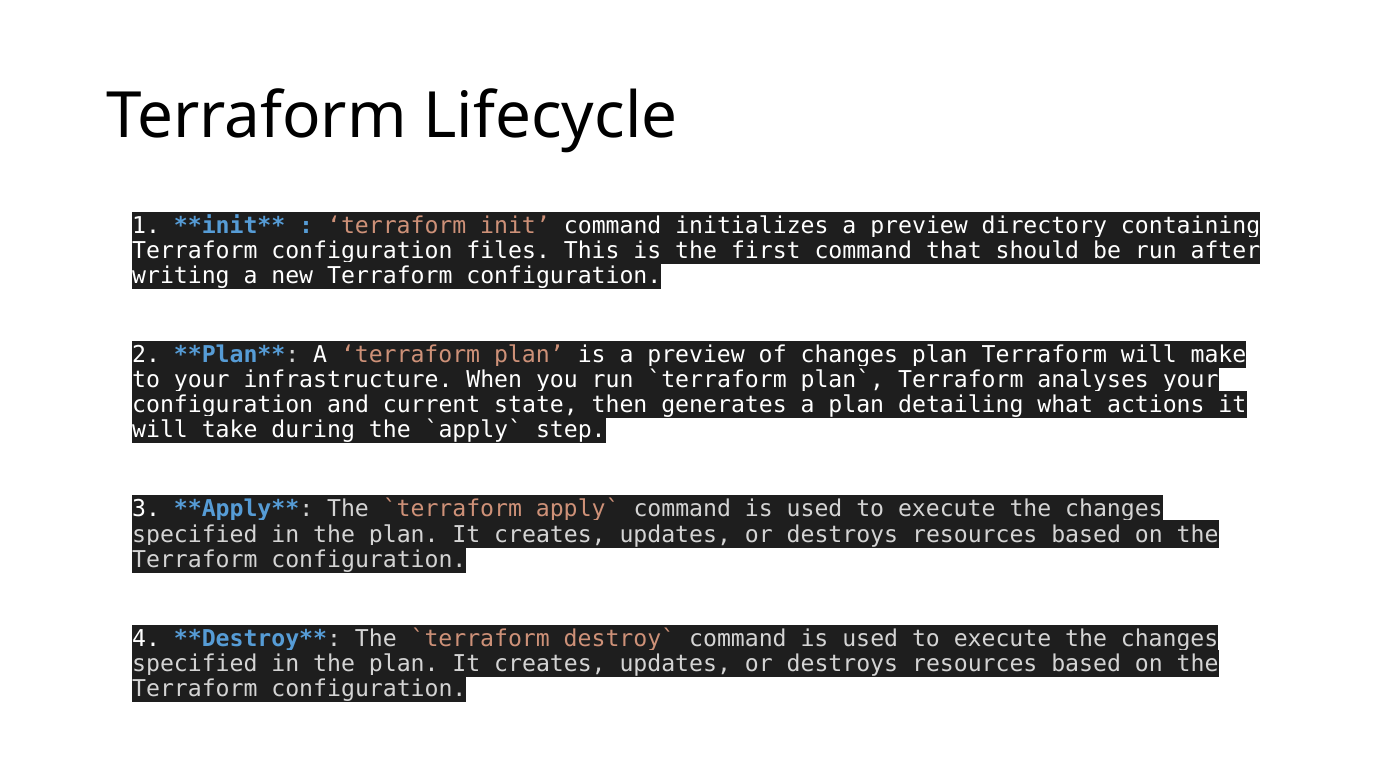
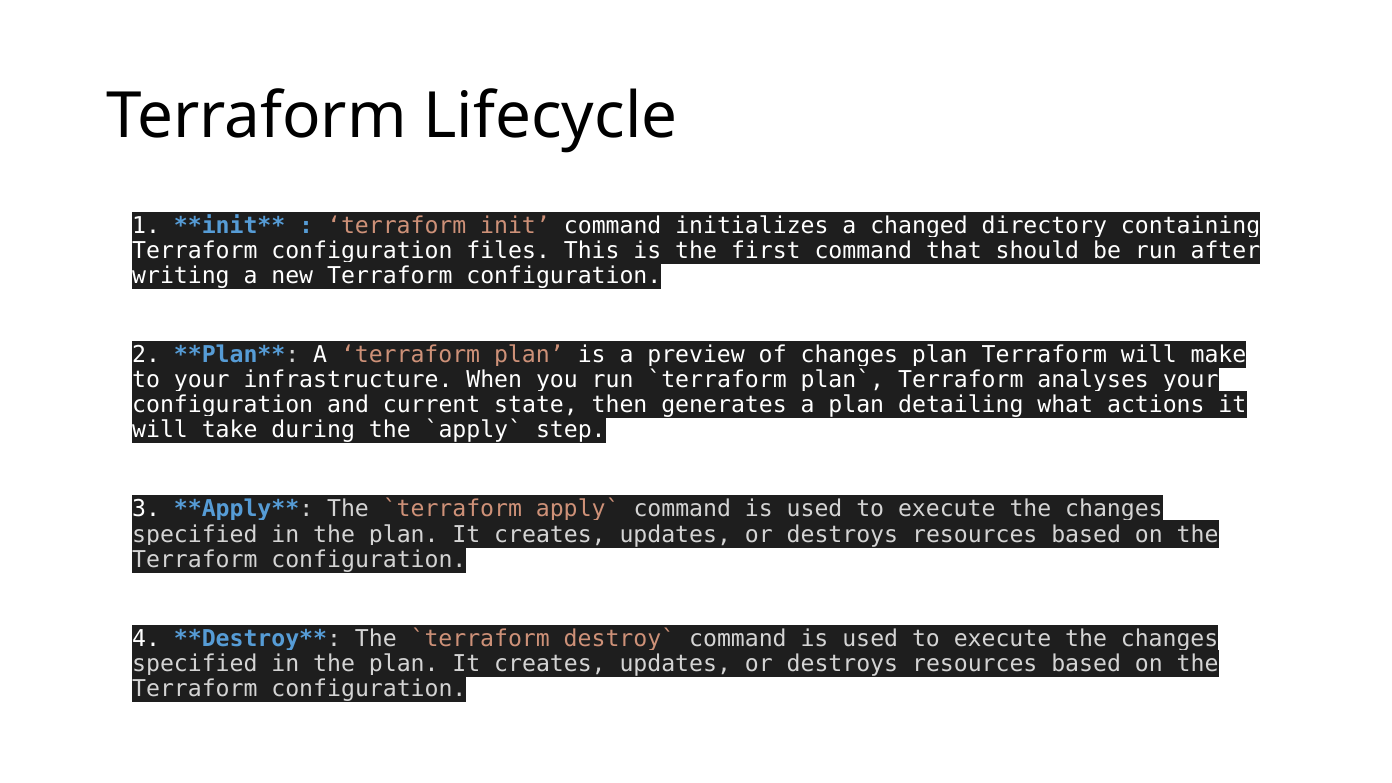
initializes a preview: preview -> changed (919, 226)
